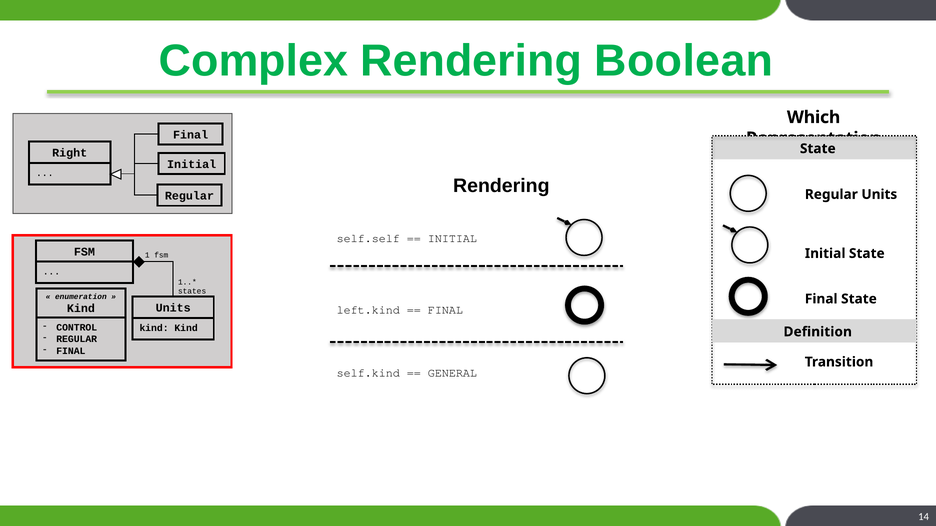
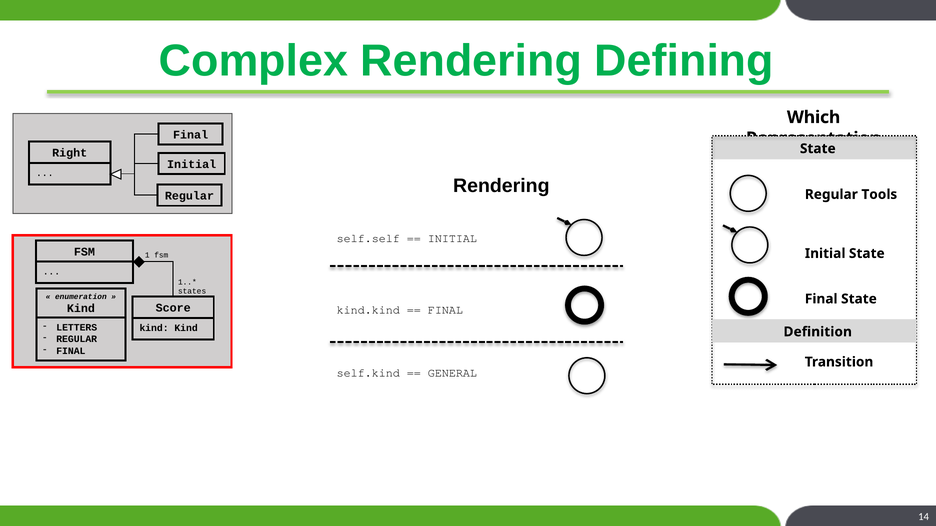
Boolean: Boolean -> Defining (684, 61)
Regular Units: Units -> Tools (879, 195)
Units: Units -> Score (173, 308)
left.kind: left.kind -> kind.kind (368, 310)
CONTROL: CONTROL -> LETTERS (77, 328)
